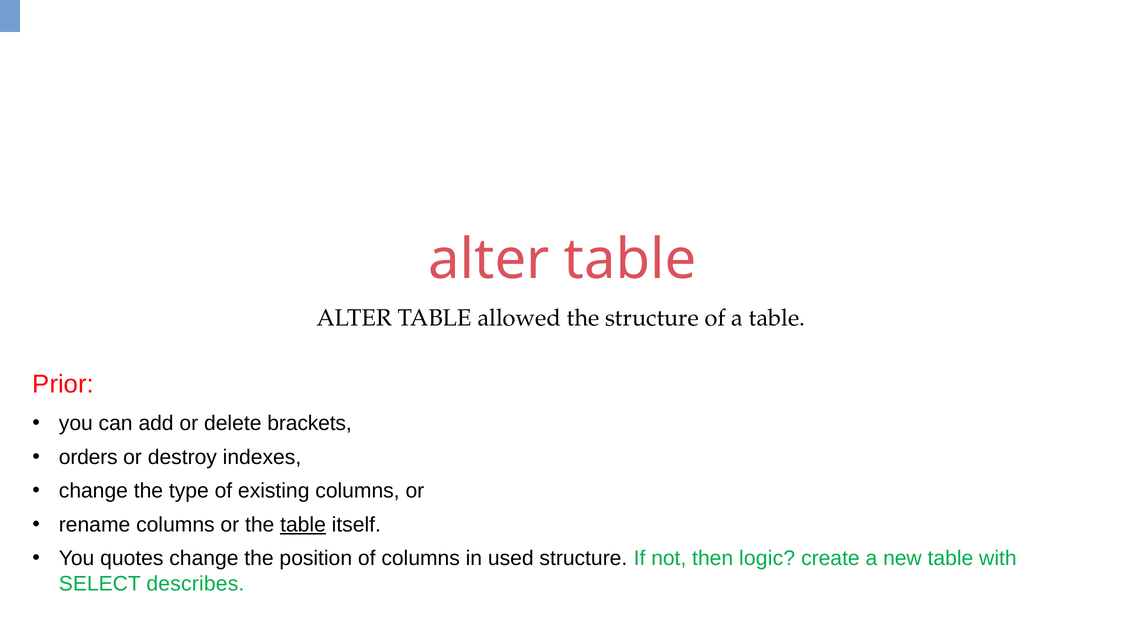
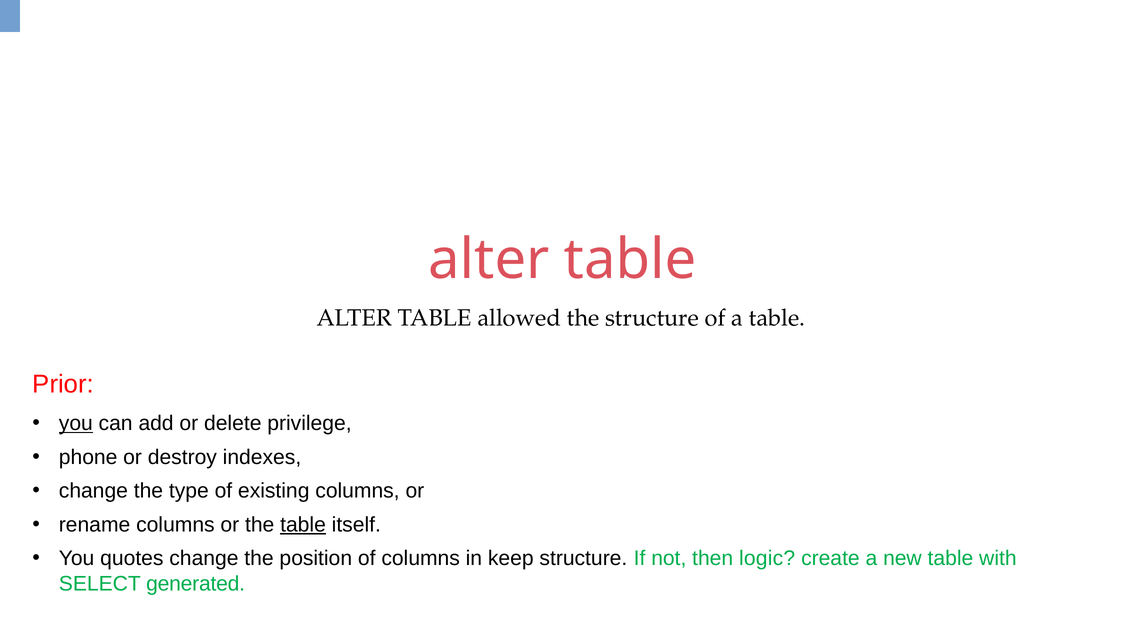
you underline: none -> present (76, 423)
brackets: brackets -> privilege (309, 423)
orders: orders -> phone (88, 457)
used: used -> keep (511, 558)
describes: describes -> generated (196, 584)
